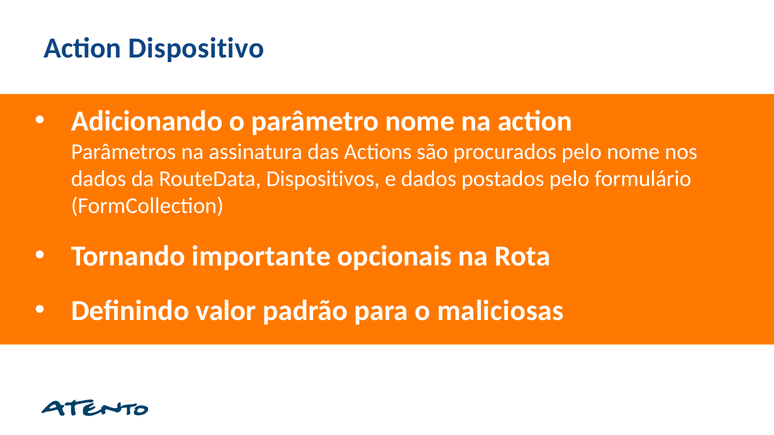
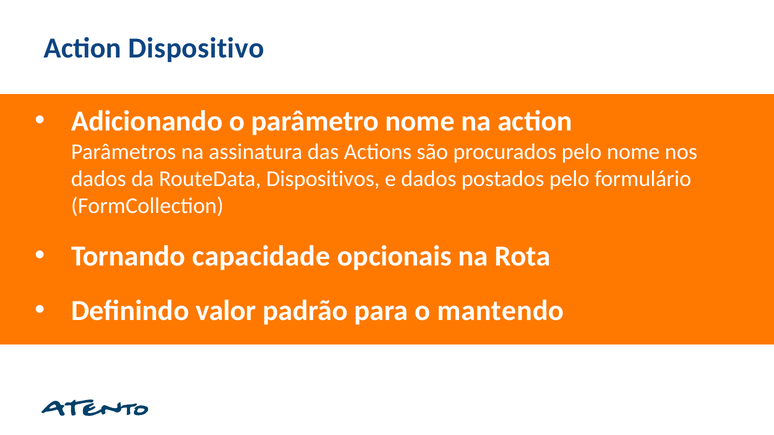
importante: importante -> capacidade (261, 257)
maliciosas: maliciosas -> mantendo (501, 311)
